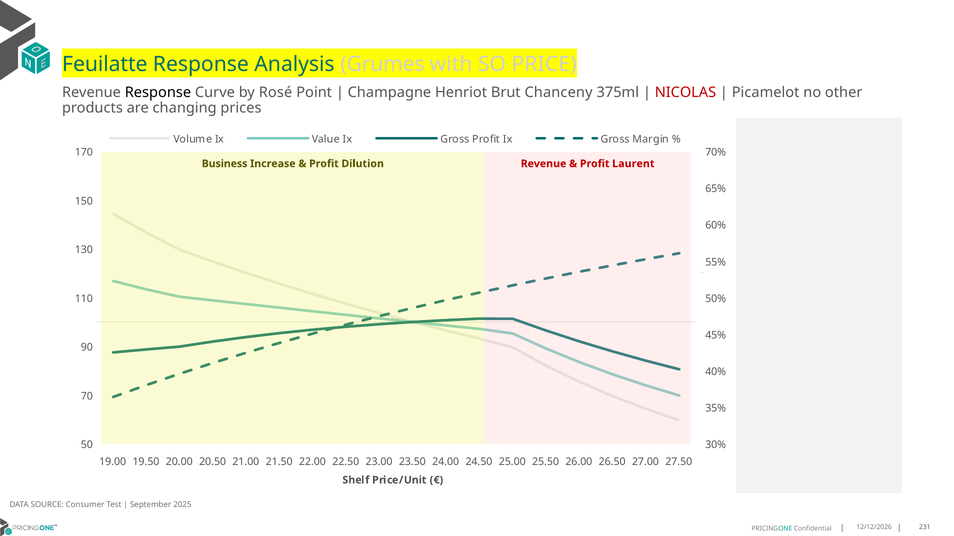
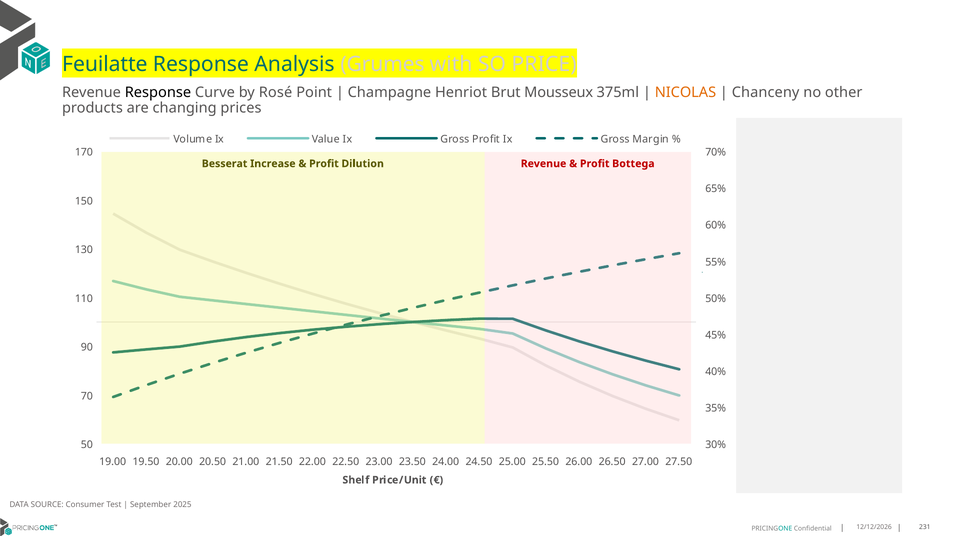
Chanceny: Chanceny -> Mousseux (559, 92)
NICOLAS colour: red -> orange (685, 92)
Picamelot: Picamelot -> Chanceny (766, 92)
Business: Business -> Besserat (225, 164)
Laurent: Laurent -> Bottega (633, 164)
